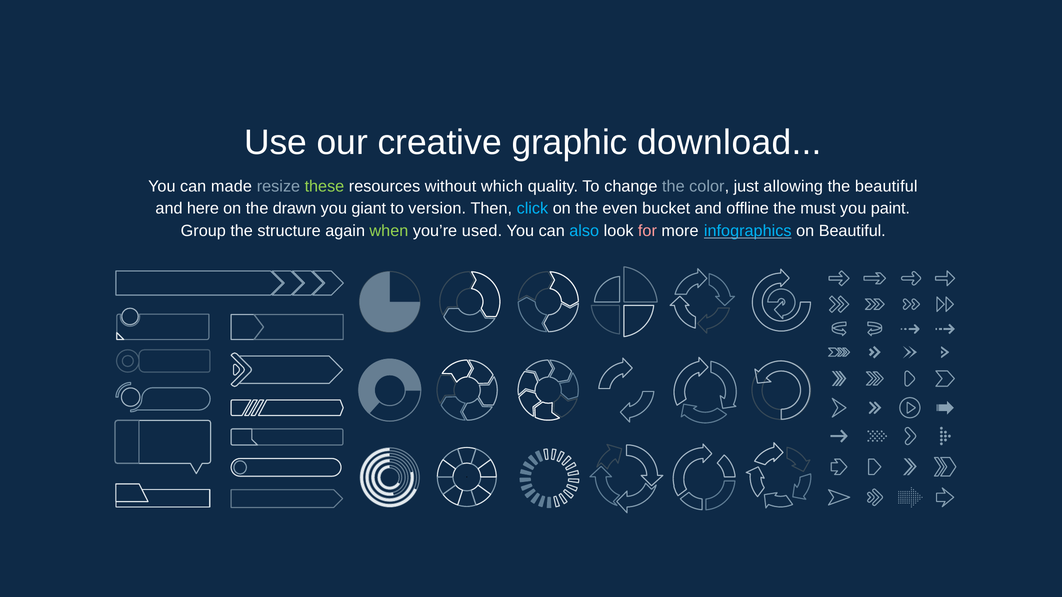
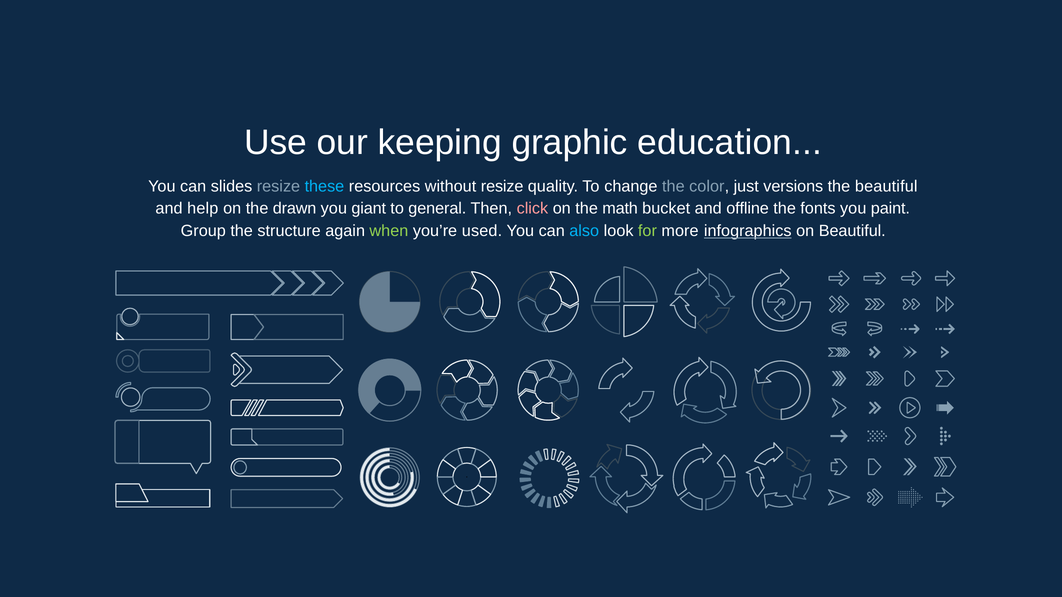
creative: creative -> keeping (440, 143)
download: download -> education (730, 143)
made: made -> slides (232, 186)
these colour: light green -> light blue (324, 186)
without which: which -> resize (502, 186)
allowing: allowing -> versions (793, 186)
here: here -> help (203, 209)
version: version -> general (437, 209)
click colour: light blue -> pink (532, 209)
even: even -> math (620, 209)
must: must -> fonts (818, 209)
for colour: pink -> light green (647, 231)
infographics colour: light blue -> white (748, 231)
